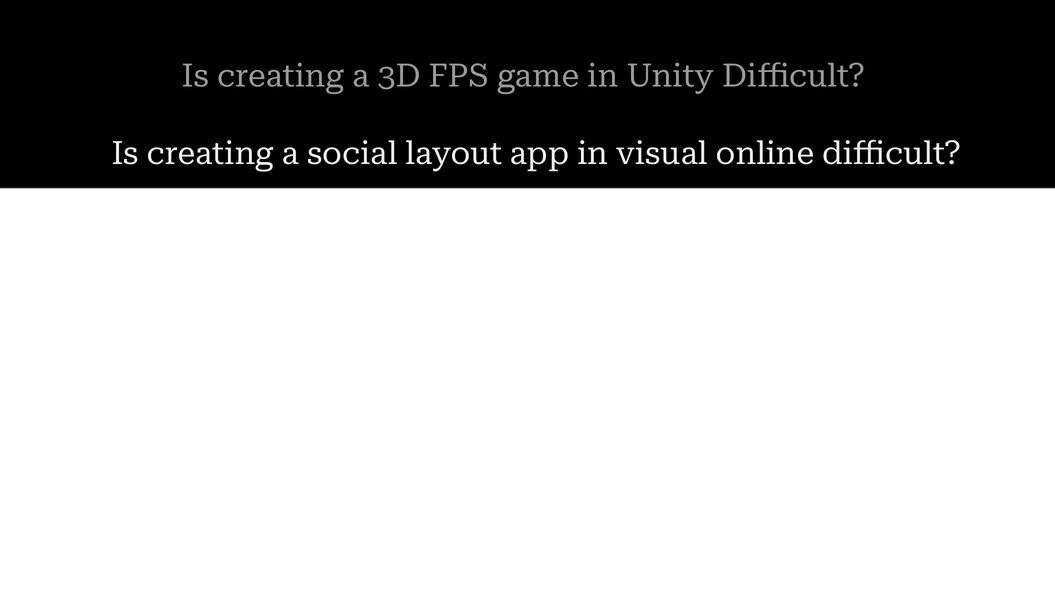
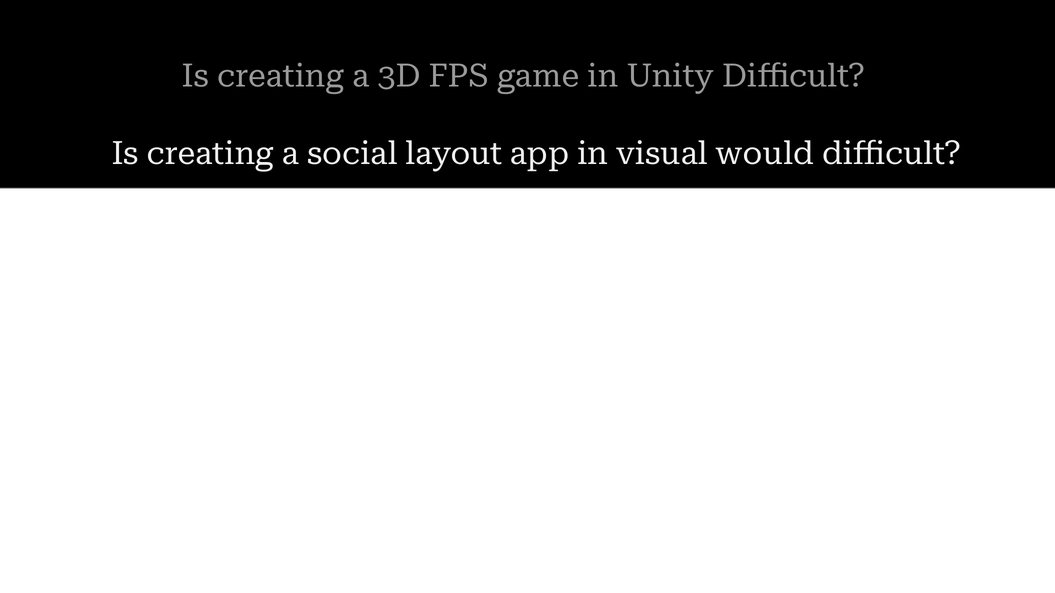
online: online -> would (765, 154)
